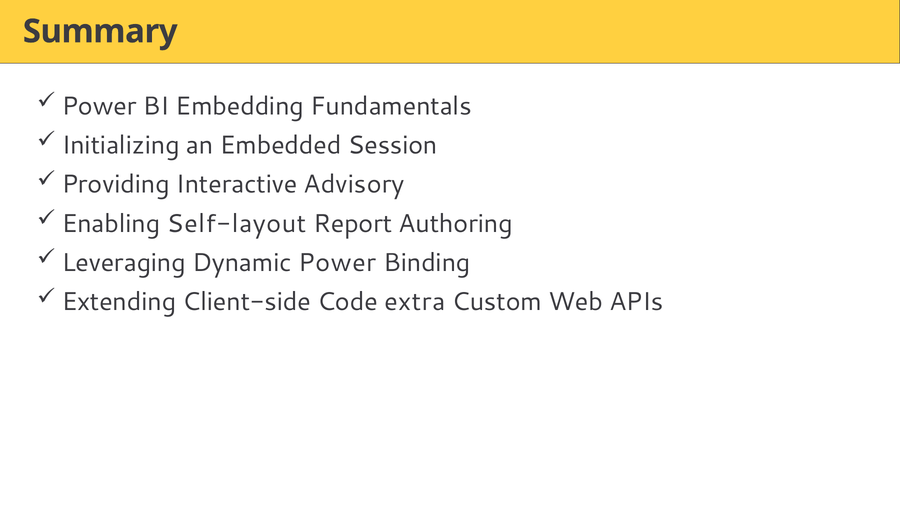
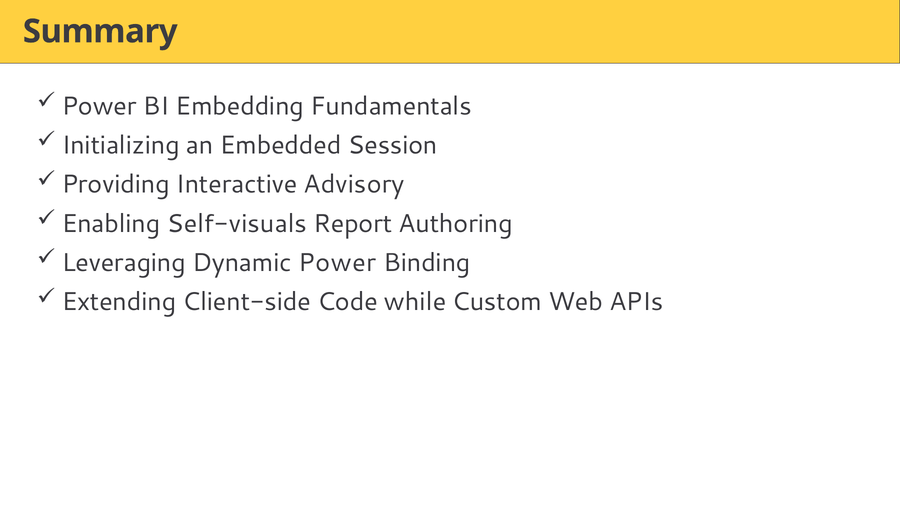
Self-layout: Self-layout -> Self-visuals (237, 224)
extra: extra -> while (415, 302)
